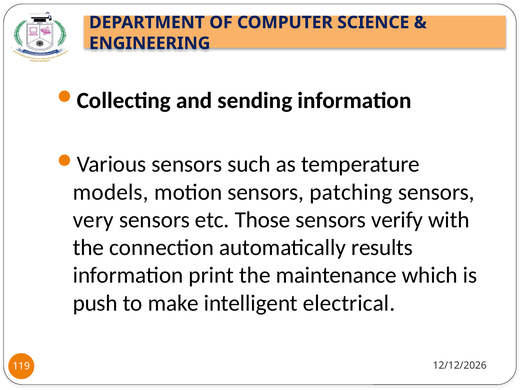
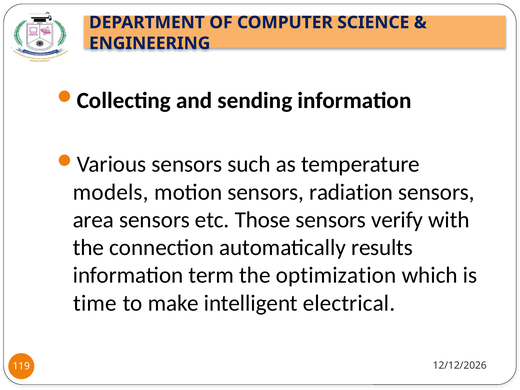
patching: patching -> radiation (351, 192)
very: very -> area (93, 220)
print: print -> term (211, 275)
maintenance: maintenance -> optimization (336, 275)
push: push -> time (95, 303)
